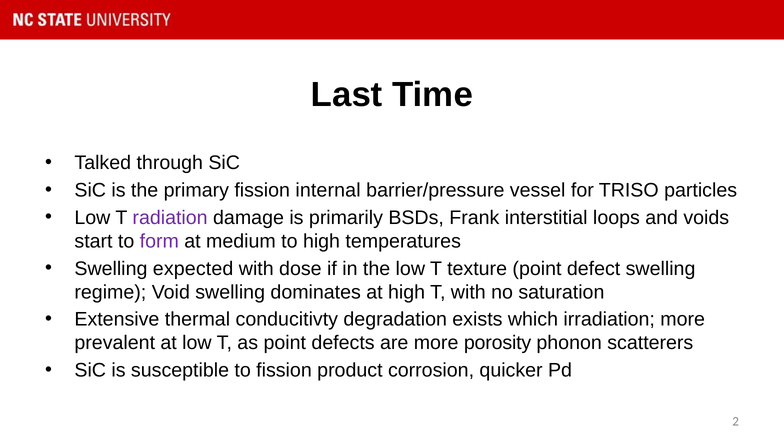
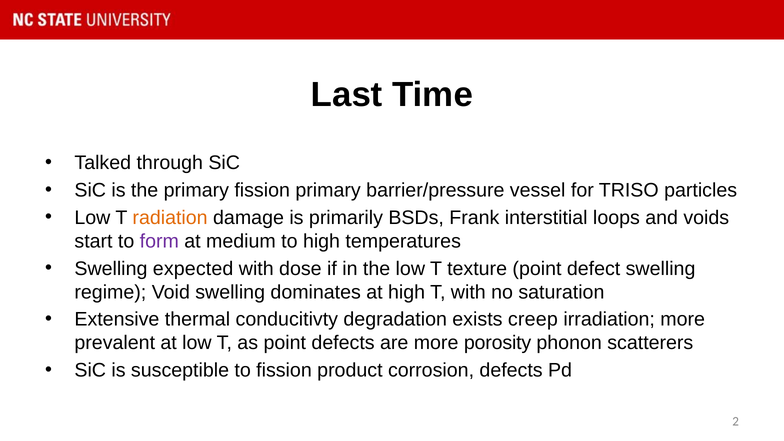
fission internal: internal -> primary (328, 190)
radiation colour: purple -> orange (170, 218)
which: which -> creep (533, 319)
corrosion quicker: quicker -> defects (511, 370)
